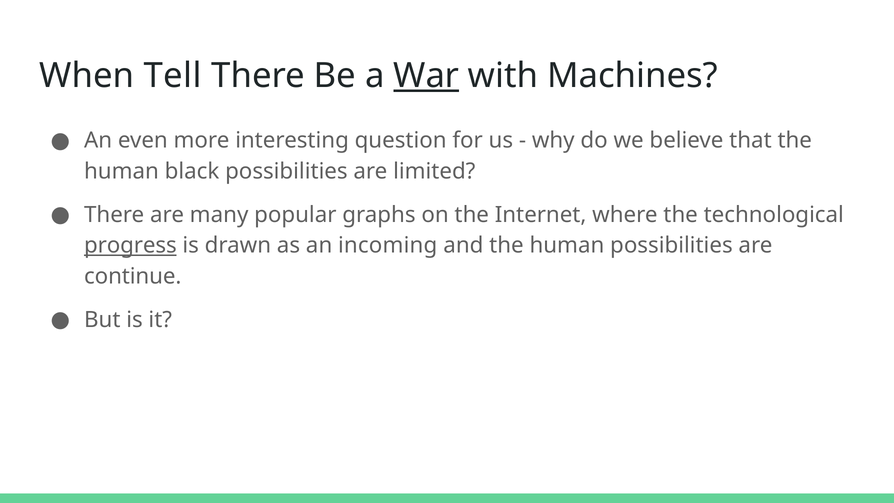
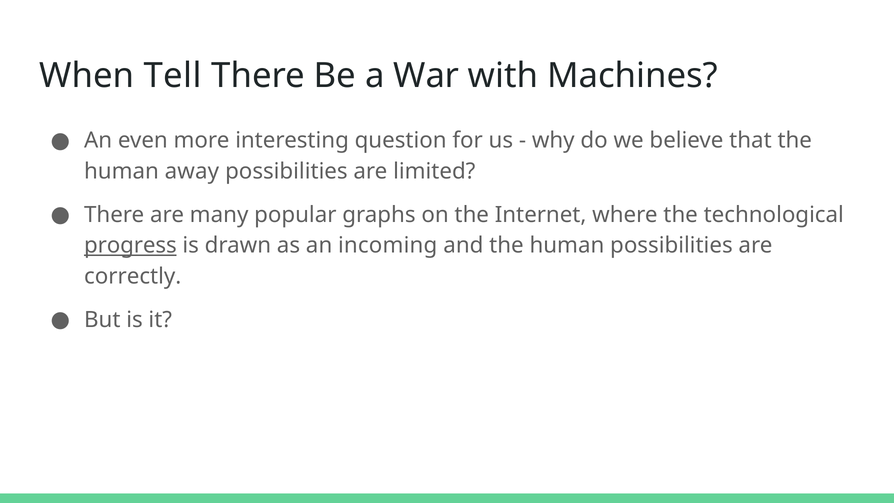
War underline: present -> none (426, 76)
black: black -> away (192, 171)
continue: continue -> correctly (133, 276)
